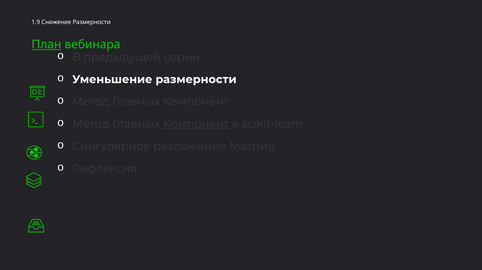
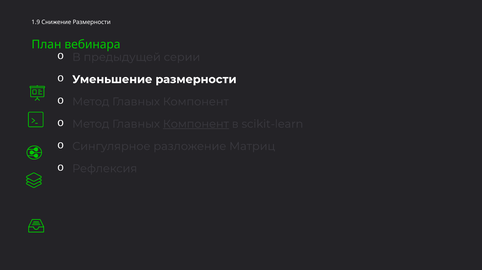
План underline: present -> none (46, 44)
